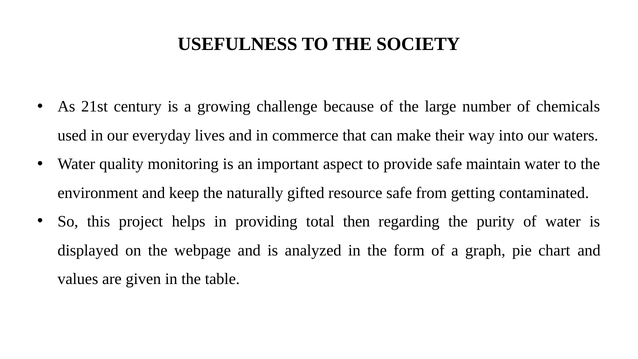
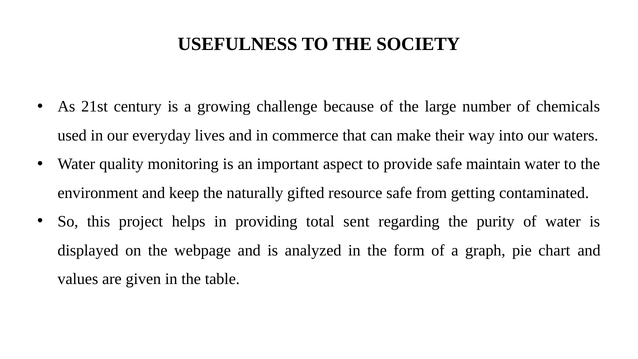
then: then -> sent (356, 222)
